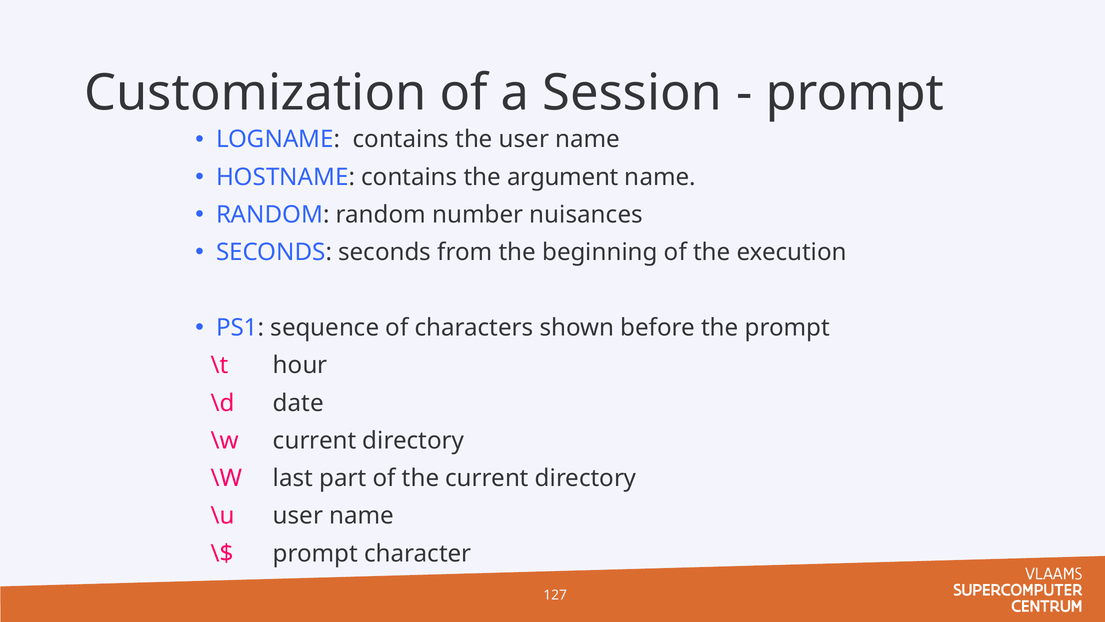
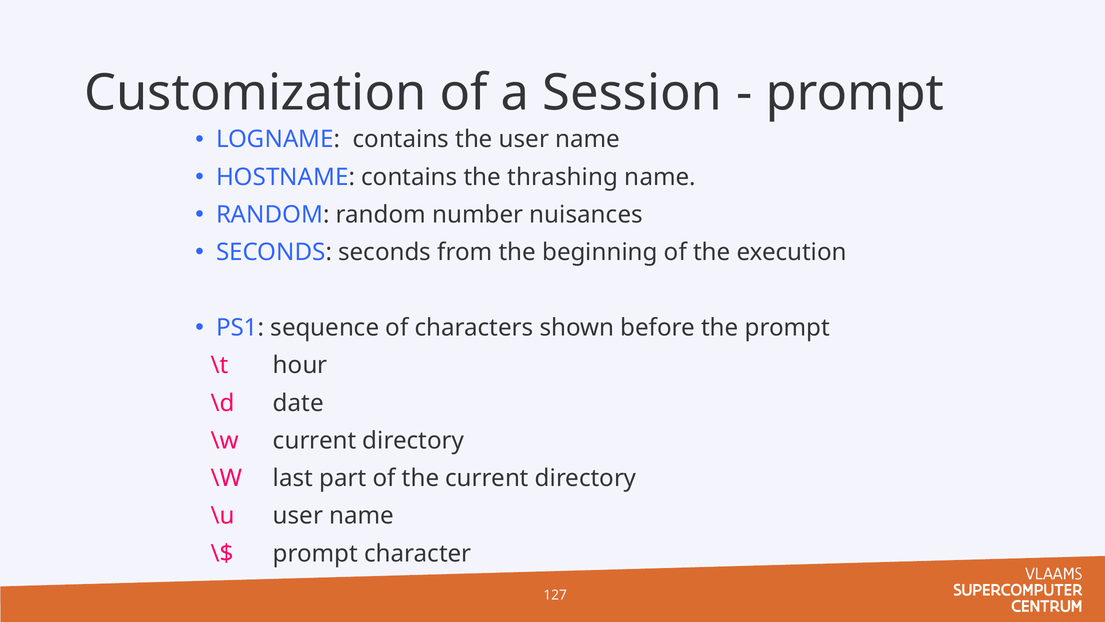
argument: argument -> thrashing (563, 177)
